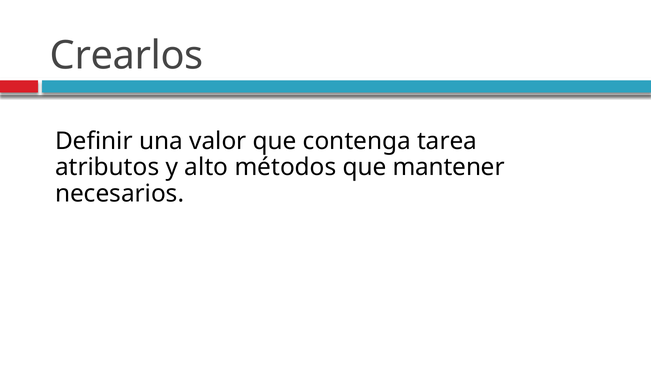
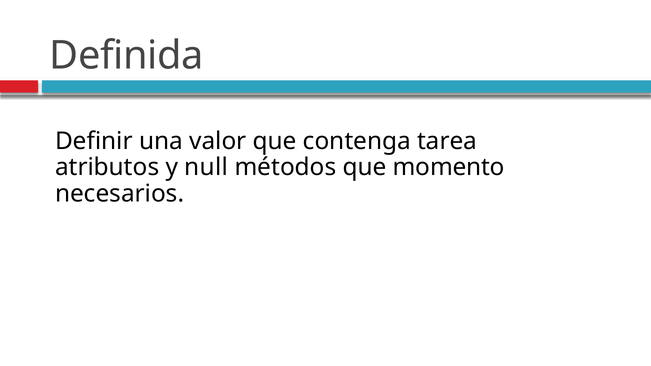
Crearlos: Crearlos -> Definida (127, 56)
alto: alto -> null (206, 168)
mantener: mantener -> momento (449, 168)
